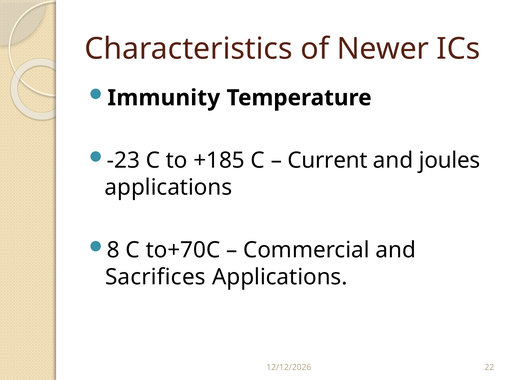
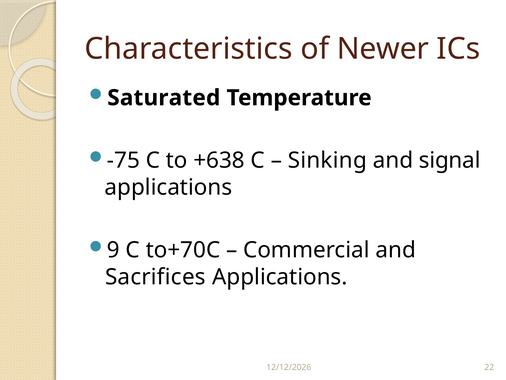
Immunity: Immunity -> Saturated (164, 98)
-23: -23 -> -75 (123, 160)
+185: +185 -> +638 (219, 160)
Current: Current -> Sinking (327, 160)
joules: joules -> signal (450, 160)
8: 8 -> 9 (113, 250)
